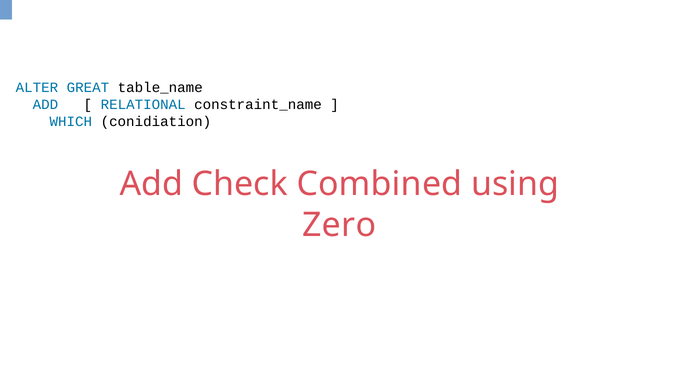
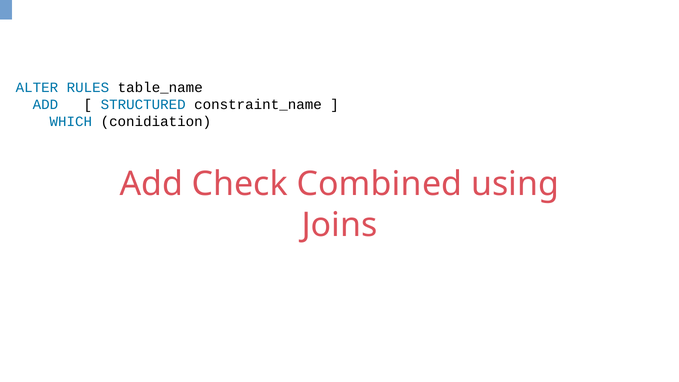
GREAT: GREAT -> RULES (88, 87)
RELATIONAL: RELATIONAL -> STRUCTURED (143, 104)
Zero: Zero -> Joins (339, 225)
